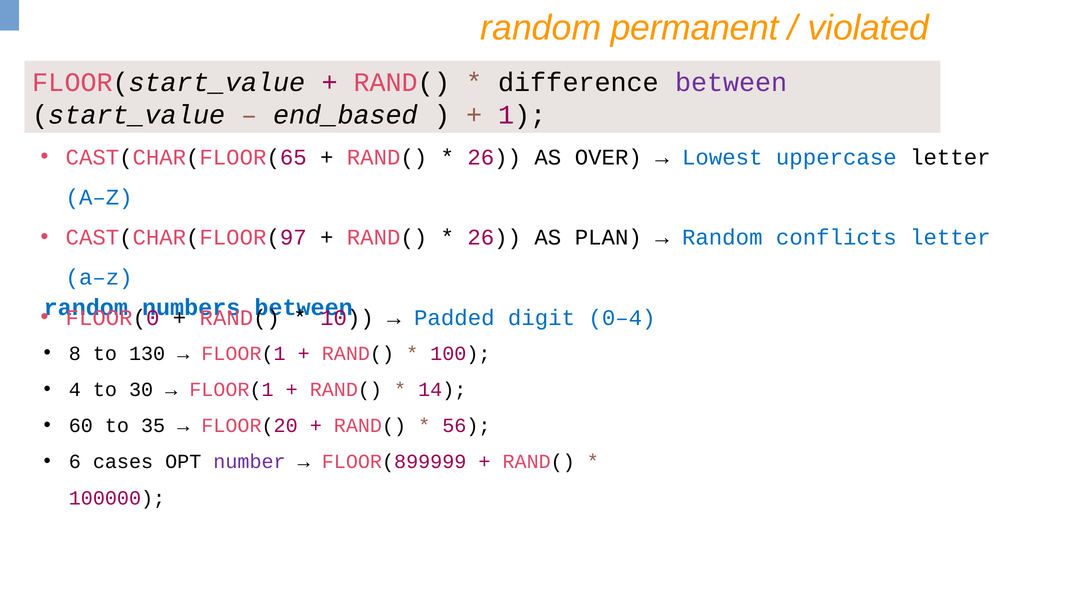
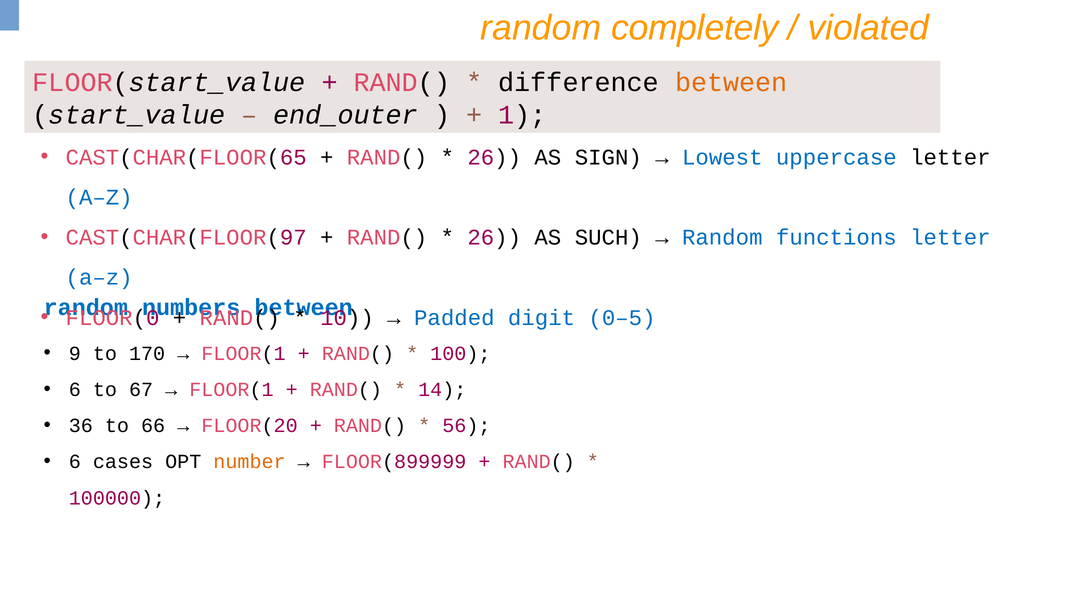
permanent: permanent -> completely (695, 28)
between colour: purple -> orange (731, 83)
end_based: end_based -> end_outer (346, 115)
OVER: OVER -> SIGN (608, 157)
PLAN: PLAN -> SUCH (608, 238)
conflicts: conflicts -> functions (836, 238)
0–4: 0–4 -> 0–5 (622, 318)
8: 8 -> 9 (75, 354)
130: 130 -> 170 (147, 354)
4: 4 -> 6 (75, 390)
30: 30 -> 67 (141, 390)
60: 60 -> 36 (81, 426)
35: 35 -> 66 (153, 426)
number colour: purple -> orange (250, 462)
